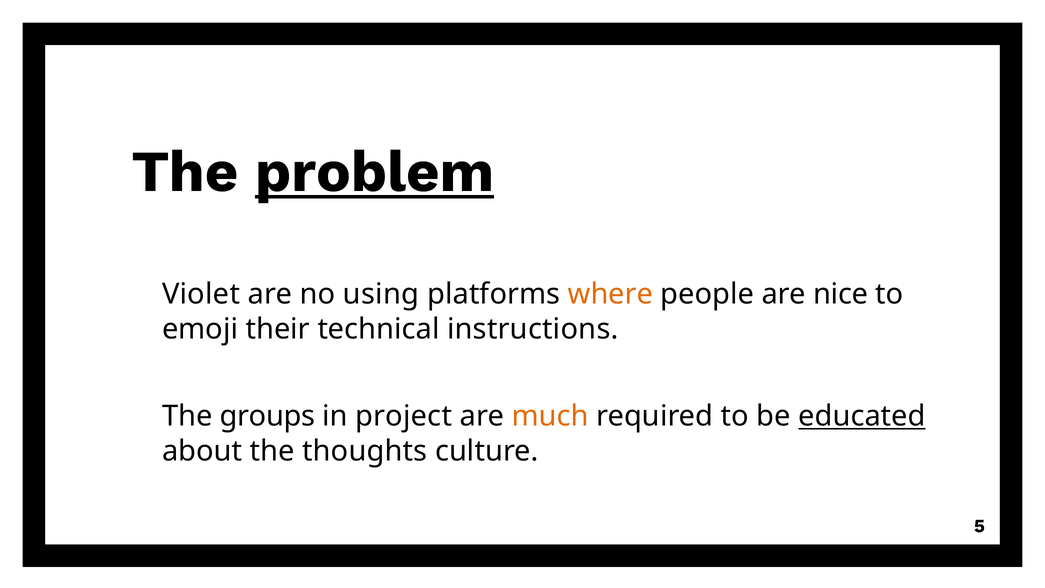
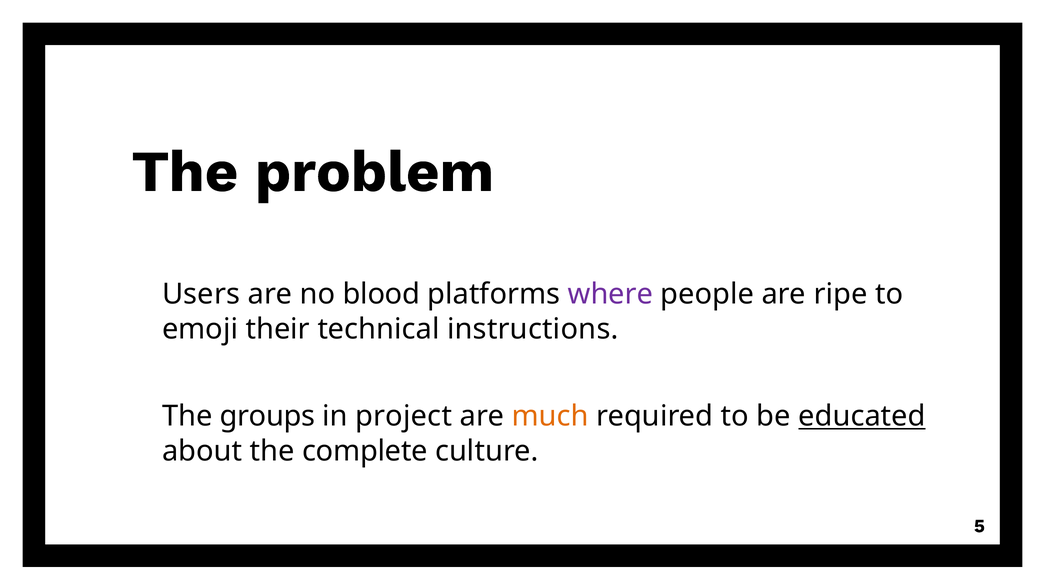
problem underline: present -> none (374, 172)
Violet: Violet -> Users (201, 294)
using: using -> blood (381, 294)
where colour: orange -> purple (610, 294)
nice: nice -> ripe (841, 294)
thoughts: thoughts -> complete (365, 451)
